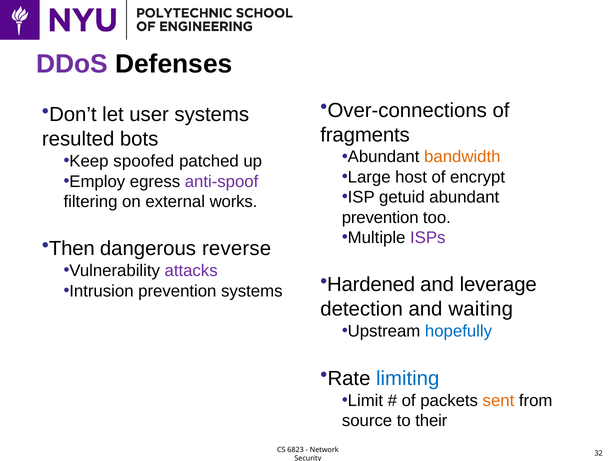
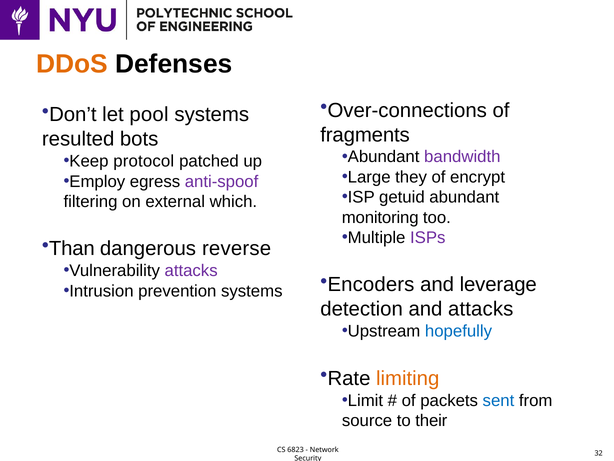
DDoS colour: purple -> orange (72, 64)
user: user -> pool (149, 115)
bandwidth colour: orange -> purple (462, 157)
spoofed: spoofed -> protocol (144, 161)
host: host -> they (411, 177)
works: works -> which (233, 201)
prevention: prevention -> monitoring (380, 217)
Then: Then -> Than (72, 248)
Hardened: Hardened -> Encoders (371, 284)
and waiting: waiting -> attacks (481, 309)
limiting colour: blue -> orange (408, 378)
sent colour: orange -> blue (498, 400)
